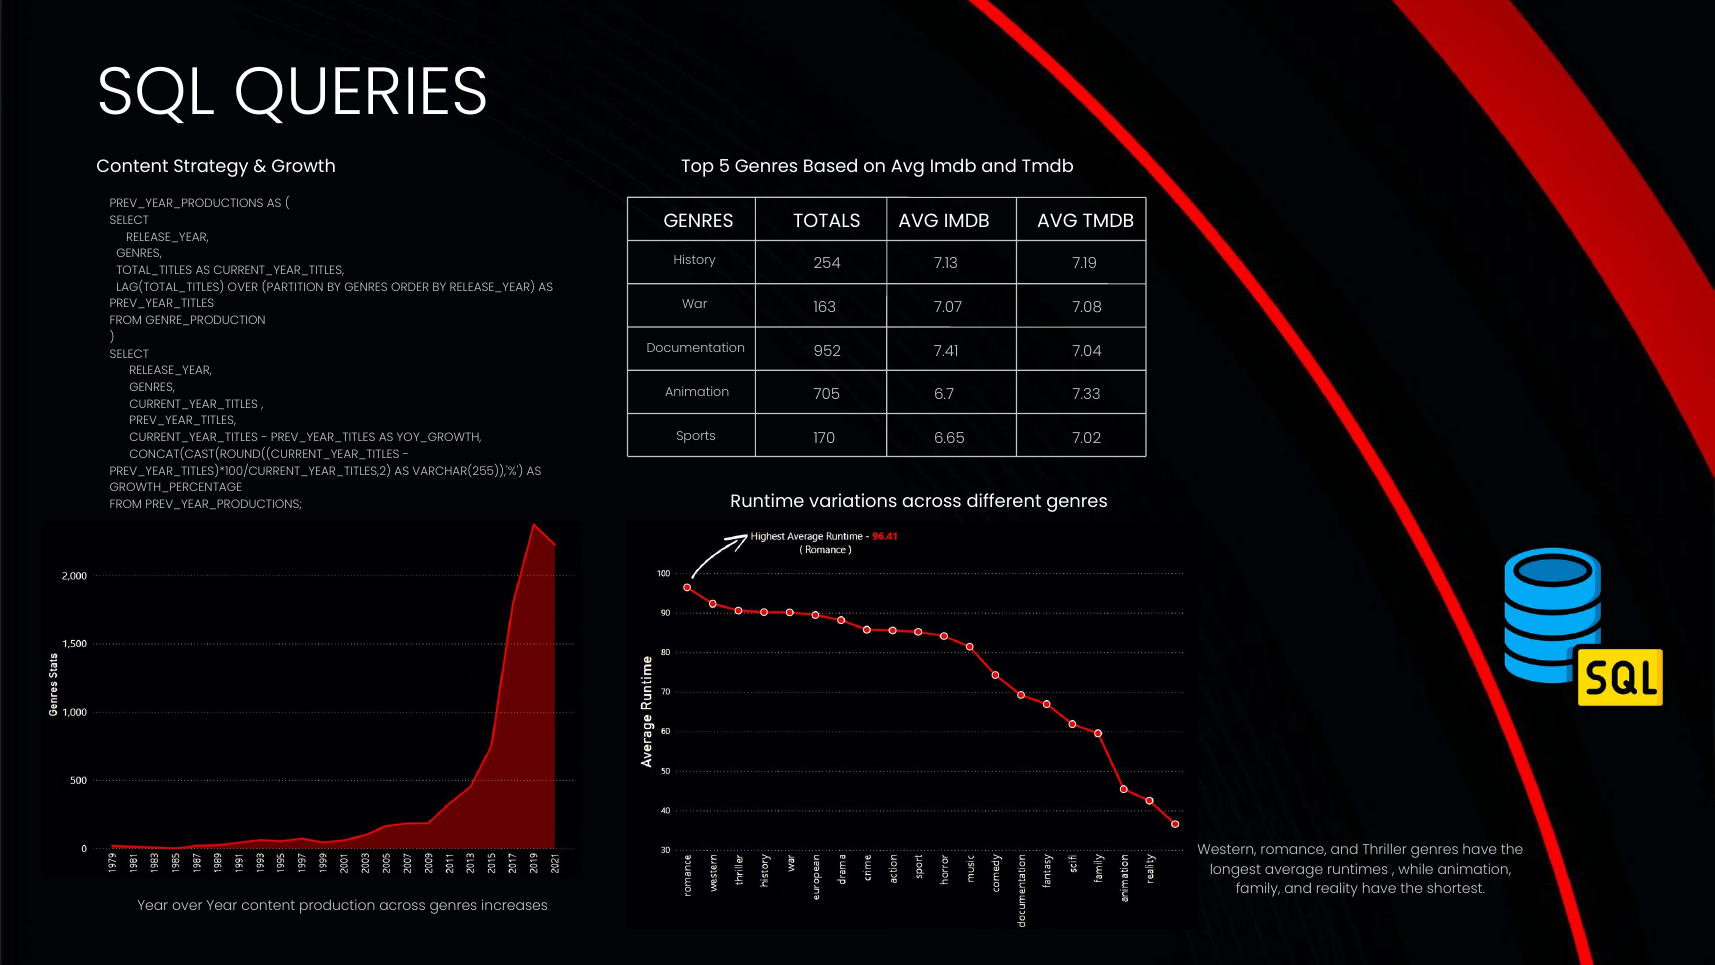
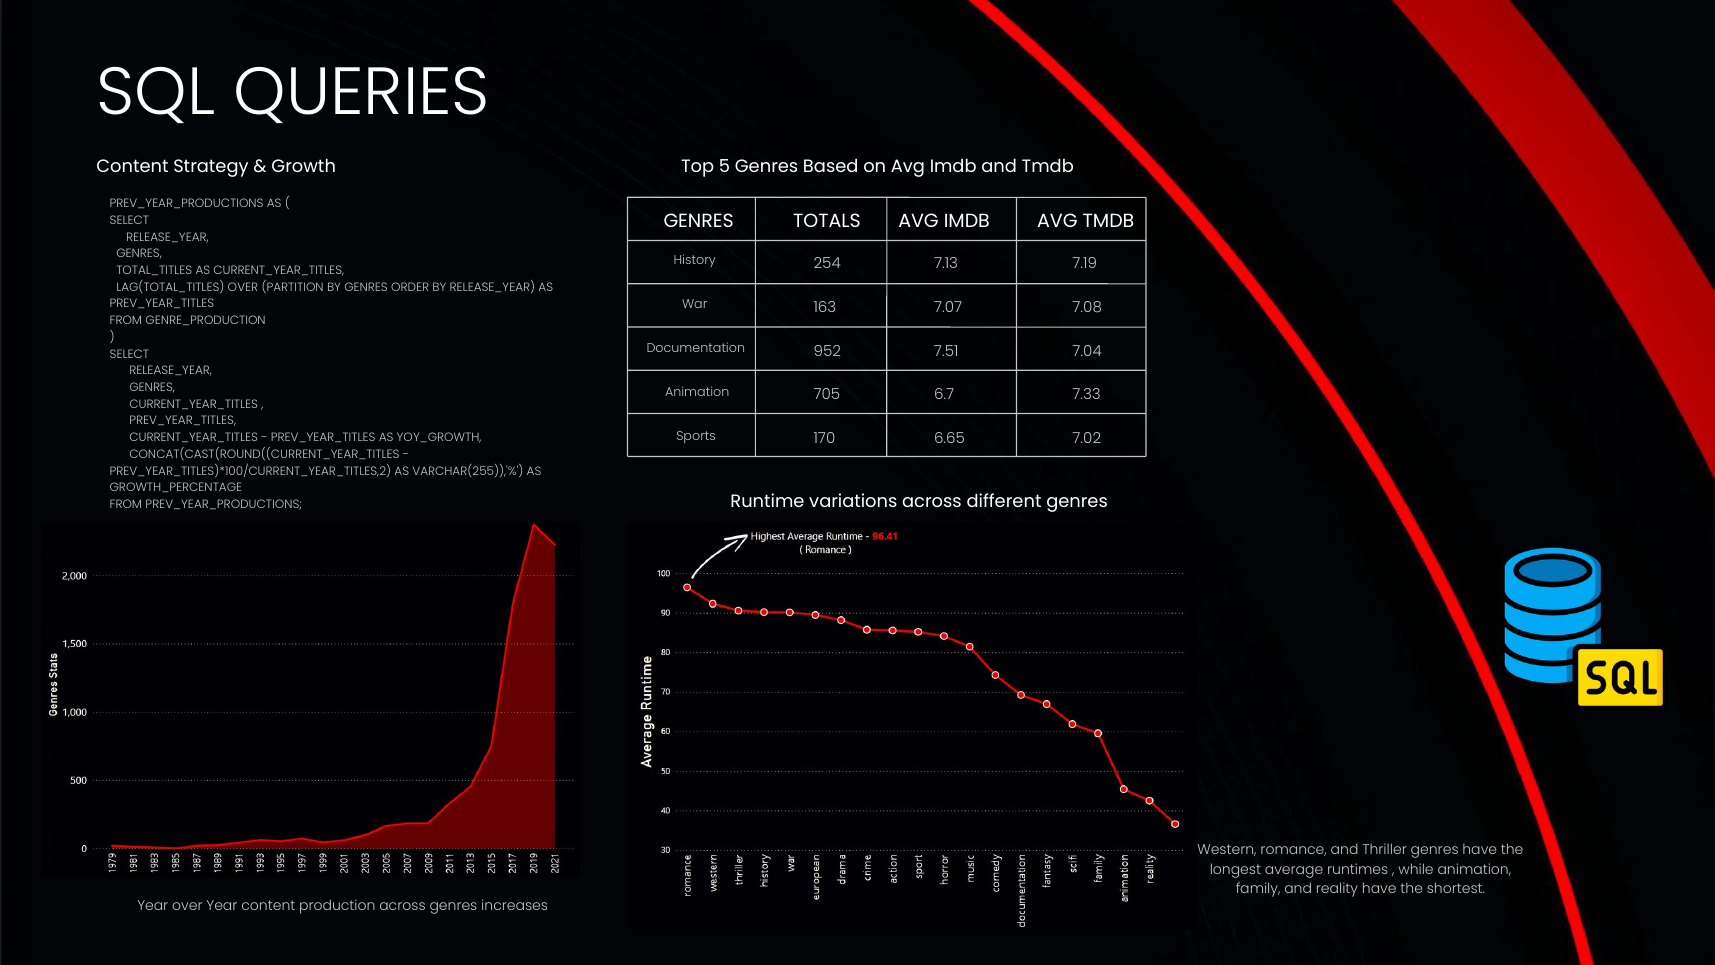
7.41: 7.41 -> 7.51 (946, 351)
